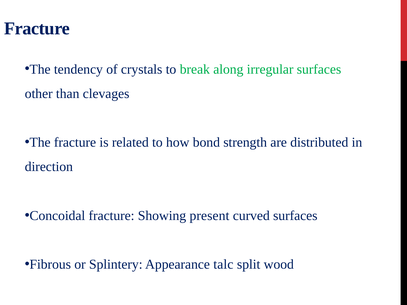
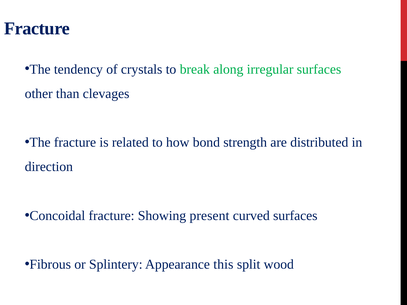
talc: talc -> this (223, 265)
